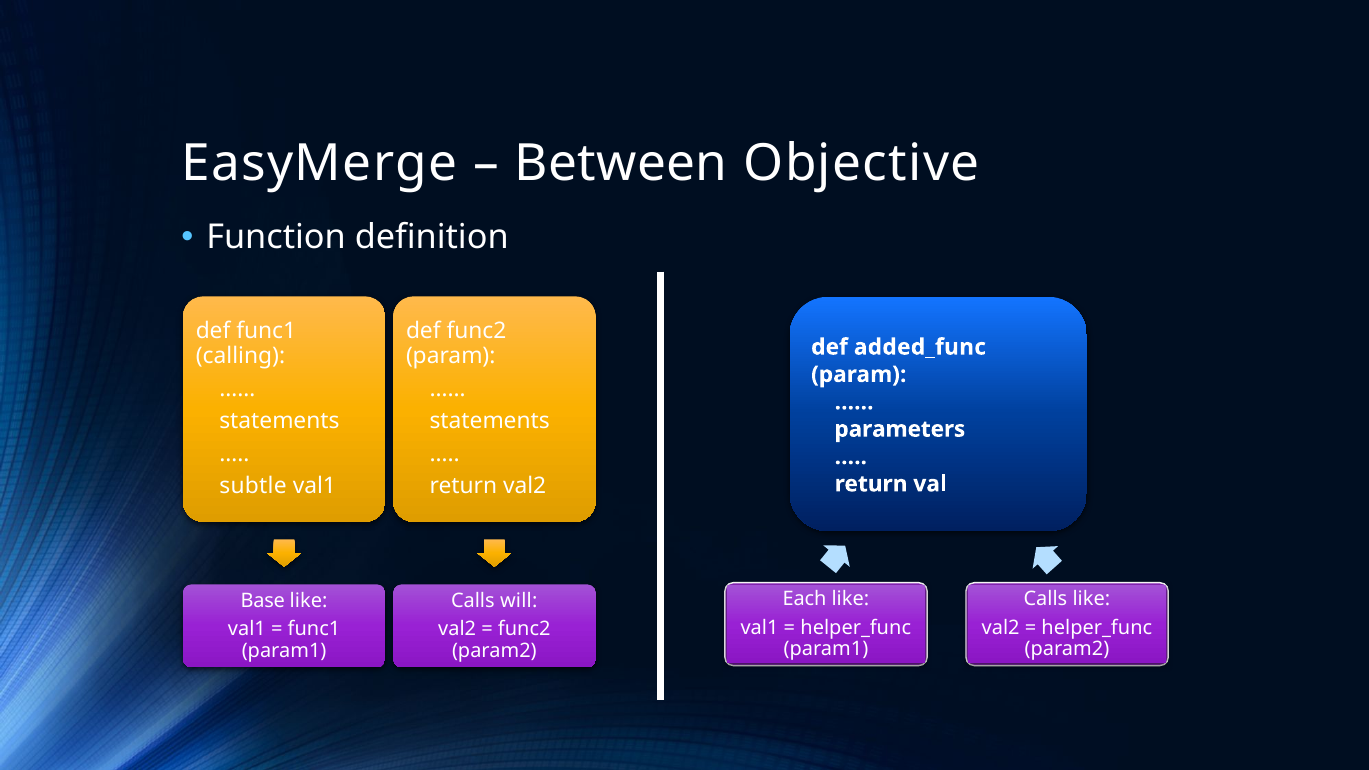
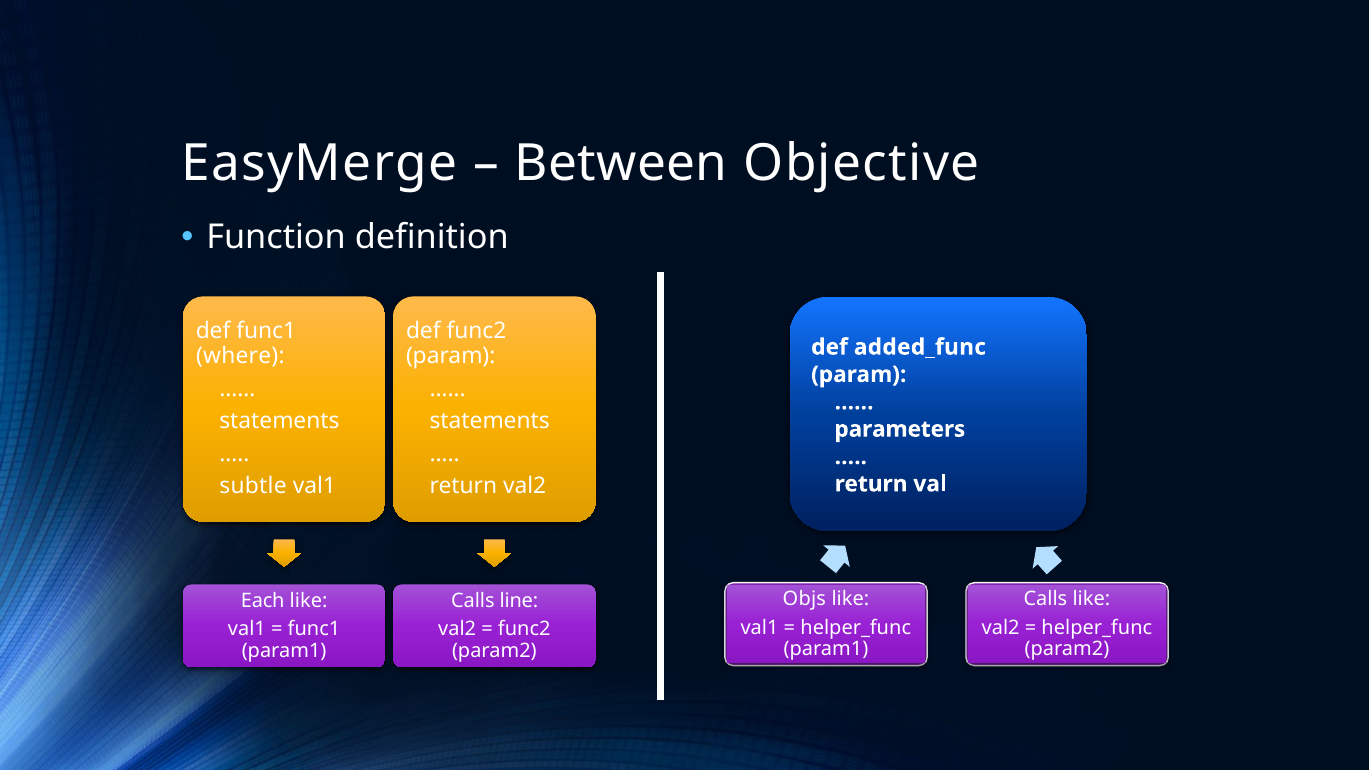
calling: calling -> where (240, 356)
Each: Each -> Objs (804, 599)
Base: Base -> Each (263, 601)
will: will -> line (519, 601)
